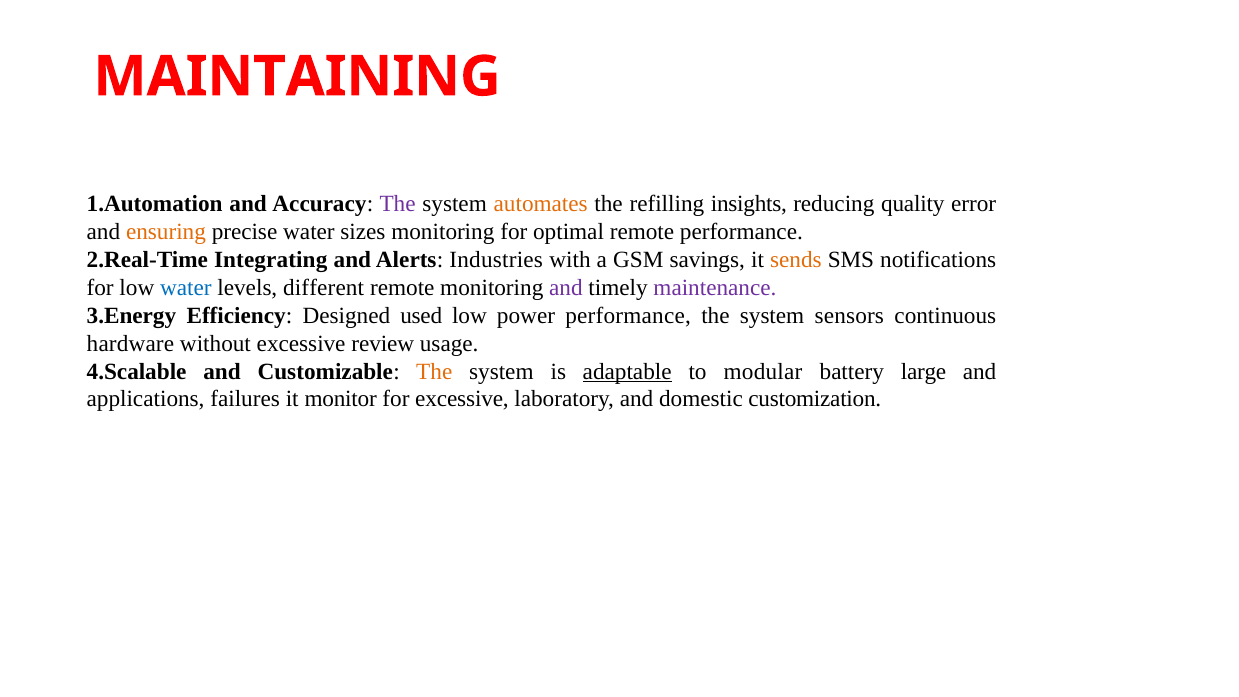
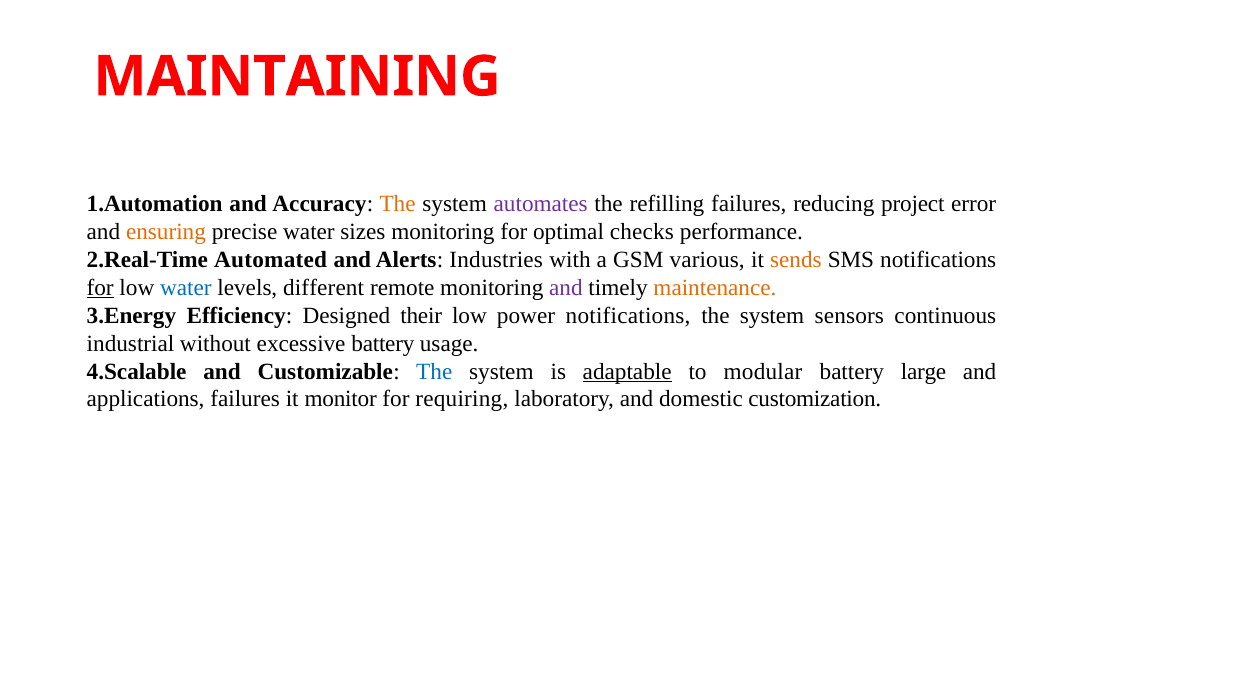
The colour: purple -> orange (398, 204)
automates colour: orange -> purple (541, 204)
refilling insights: insights -> failures (749, 204)
quality: quality -> project (913, 204)
optimal remote: remote -> checks (642, 232)
Integrating: Integrating -> Automated (271, 260)
savings: savings -> various (707, 260)
for underline: none -> present (100, 288)
maintenance colour: purple -> orange (715, 288)
used: used -> their (421, 316)
power performance: performance -> notifications (628, 316)
hardware: hardware -> industrial (131, 344)
excessive review: review -> battery (383, 344)
The colour: orange -> blue (434, 371)
for excessive: excessive -> requiring (462, 399)
